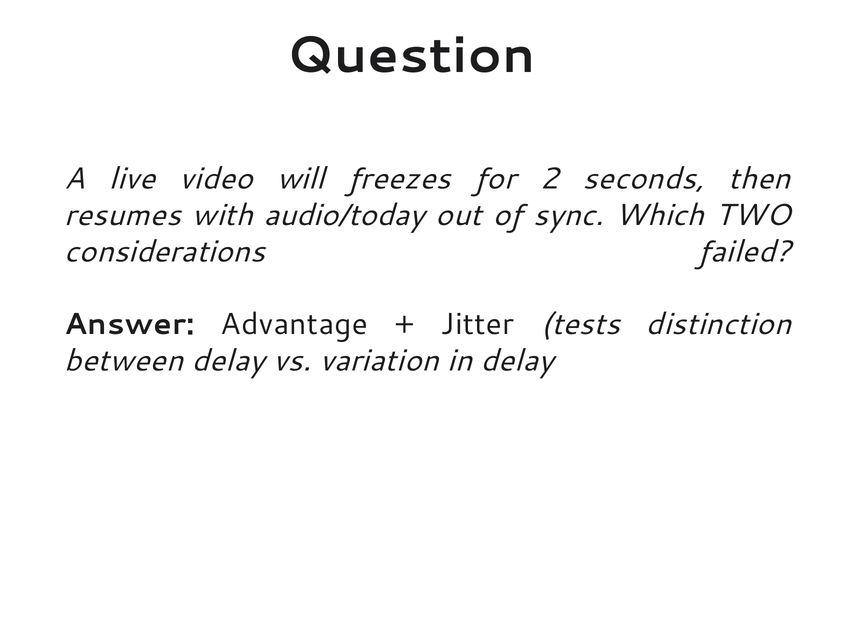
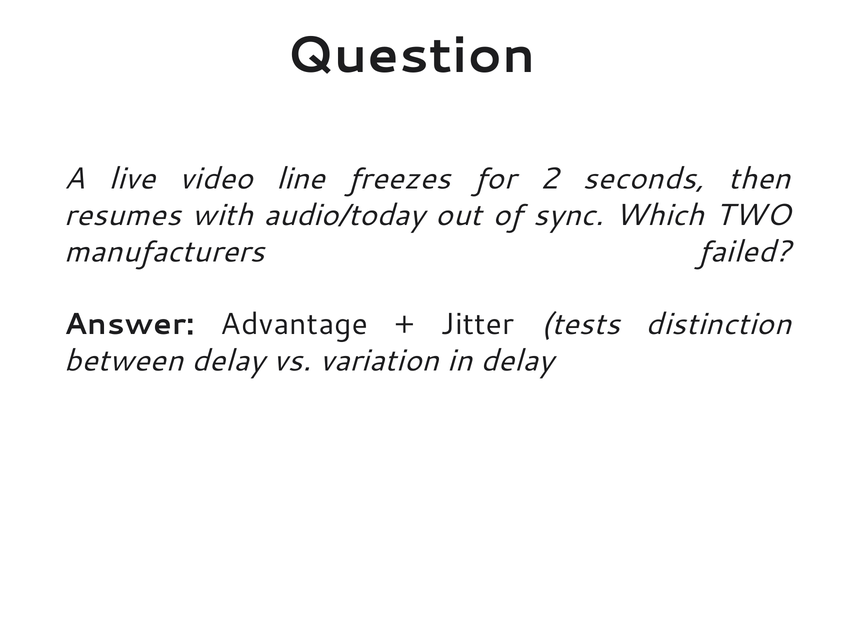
will: will -> line (301, 179)
considerations: considerations -> manufacturers (165, 252)
